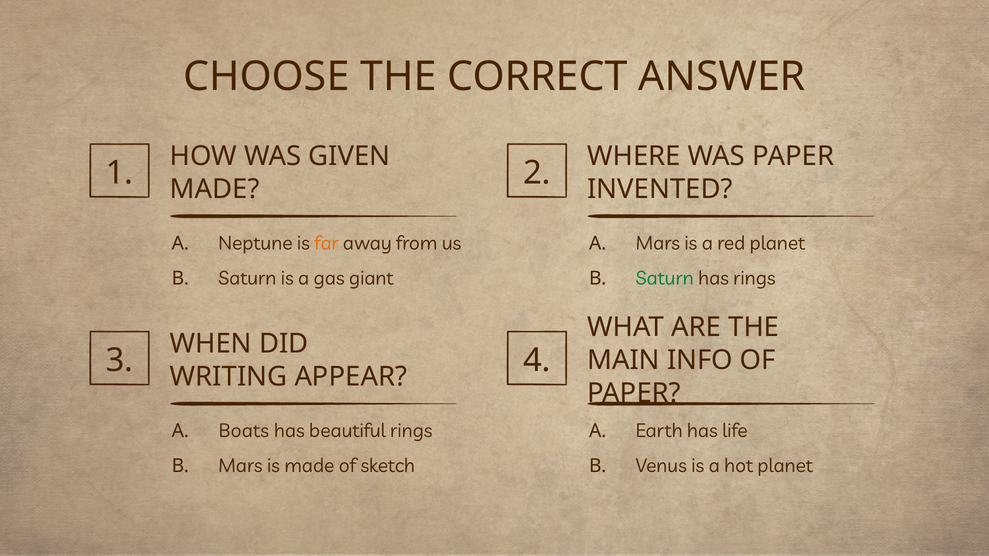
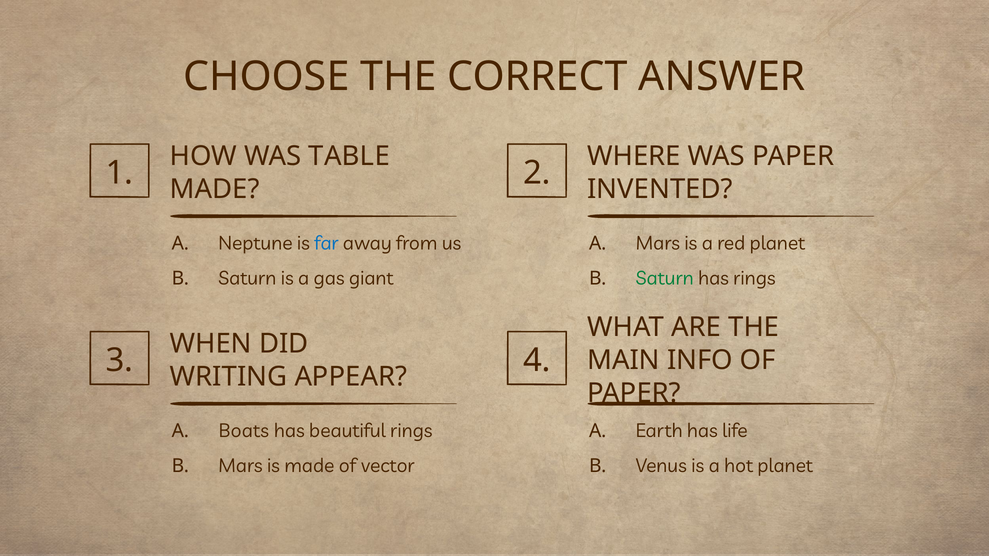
GIVEN: GIVEN -> TABLE (349, 156)
far colour: orange -> blue (326, 244)
sketch: sketch -> vector (388, 466)
